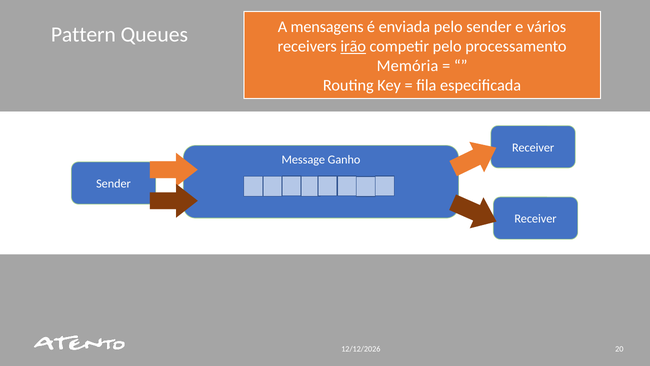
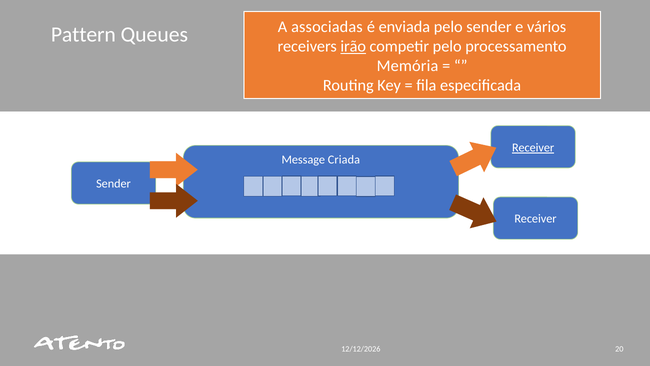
mensagens: mensagens -> associadas (327, 27)
Receiver underline: none -> present (533, 148)
Ganho: Ganho -> Criada (344, 159)
